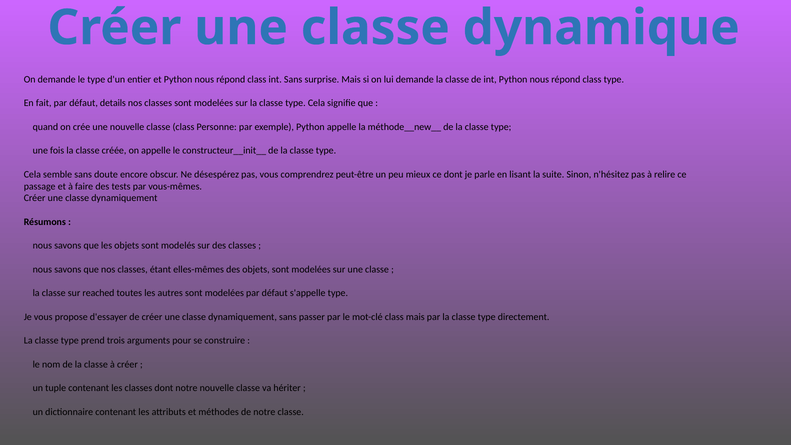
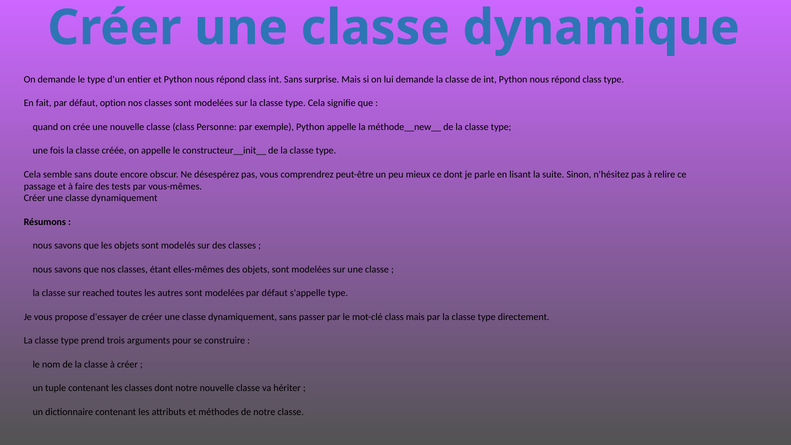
details: details -> option (113, 103)
